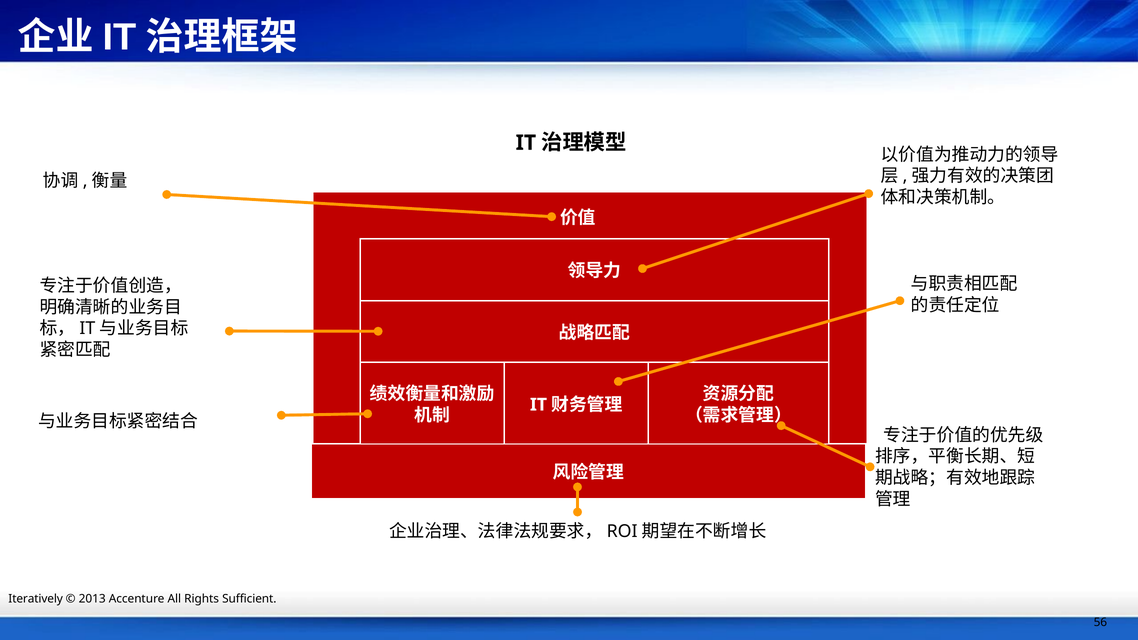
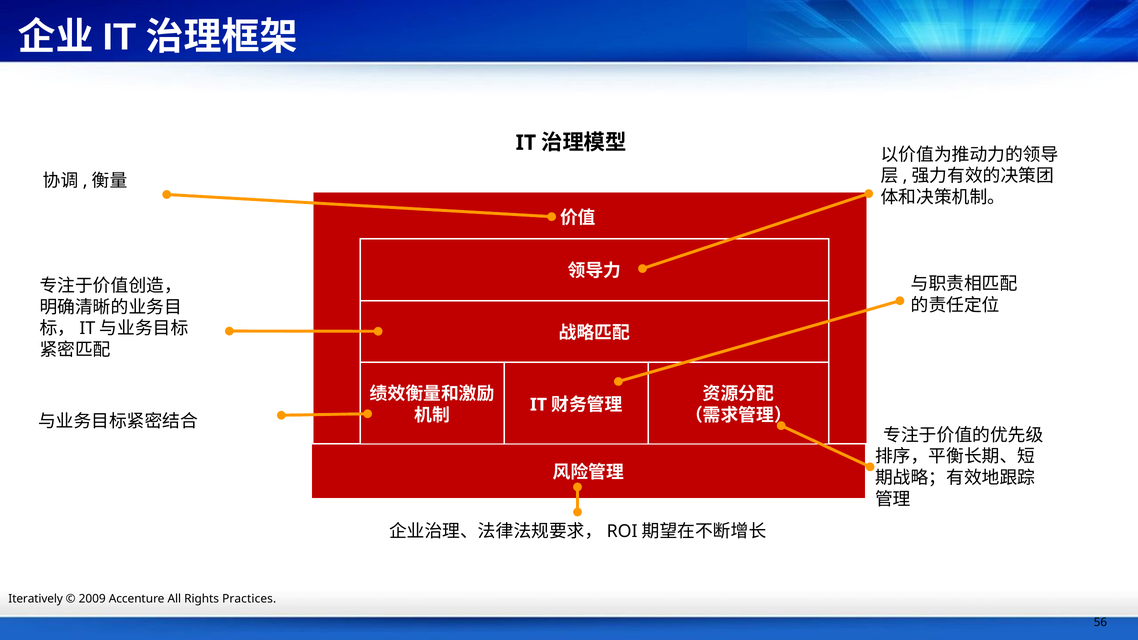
2013: 2013 -> 2009 (92, 599)
Sufficient: Sufficient -> Practices (249, 599)
